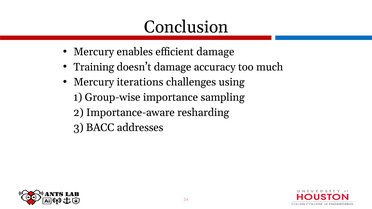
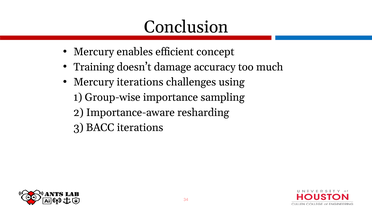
efficient damage: damage -> concept (215, 52)
BACC addresses: addresses -> iterations (140, 128)
